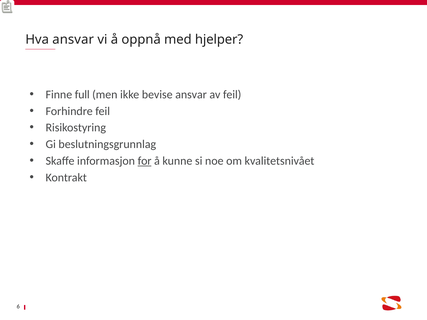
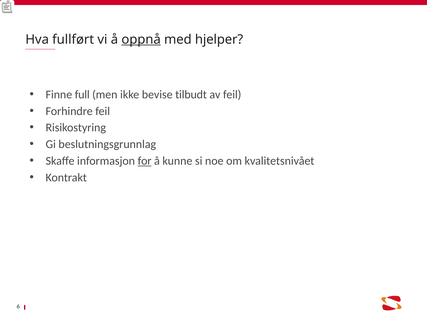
Hva ansvar: ansvar -> fullført (73, 39)
oppnå underline: none -> present (141, 39)
bevise ansvar: ansvar -> tilbudt (191, 95)
